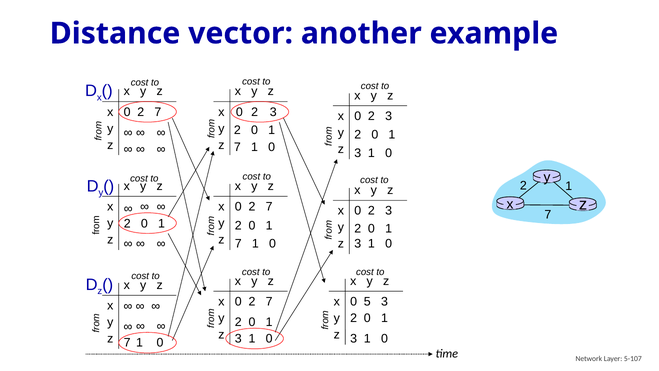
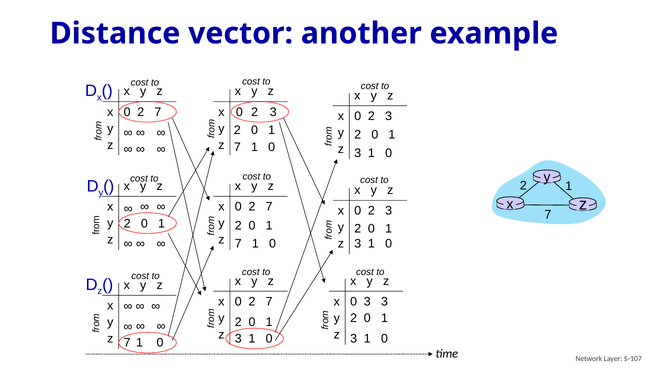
5: 5 -> 3 (367, 301)
